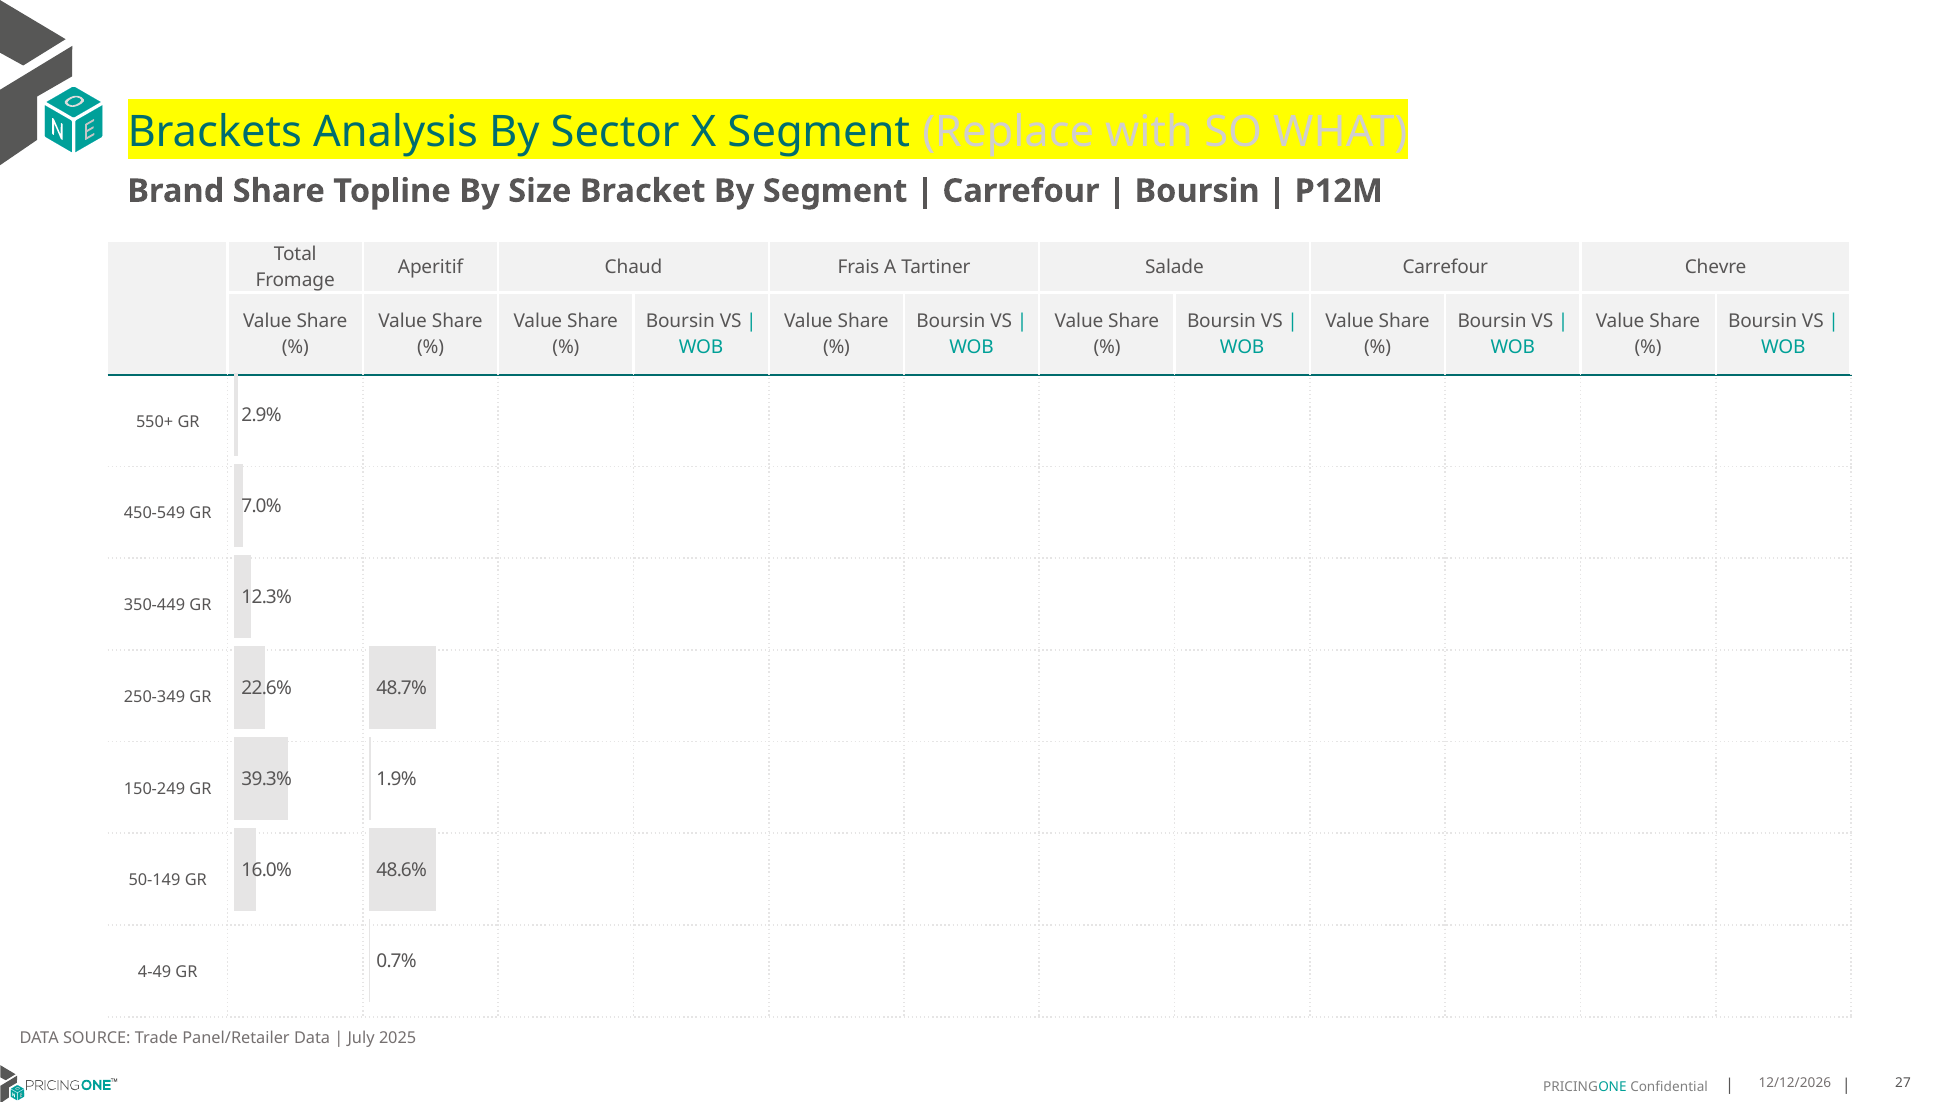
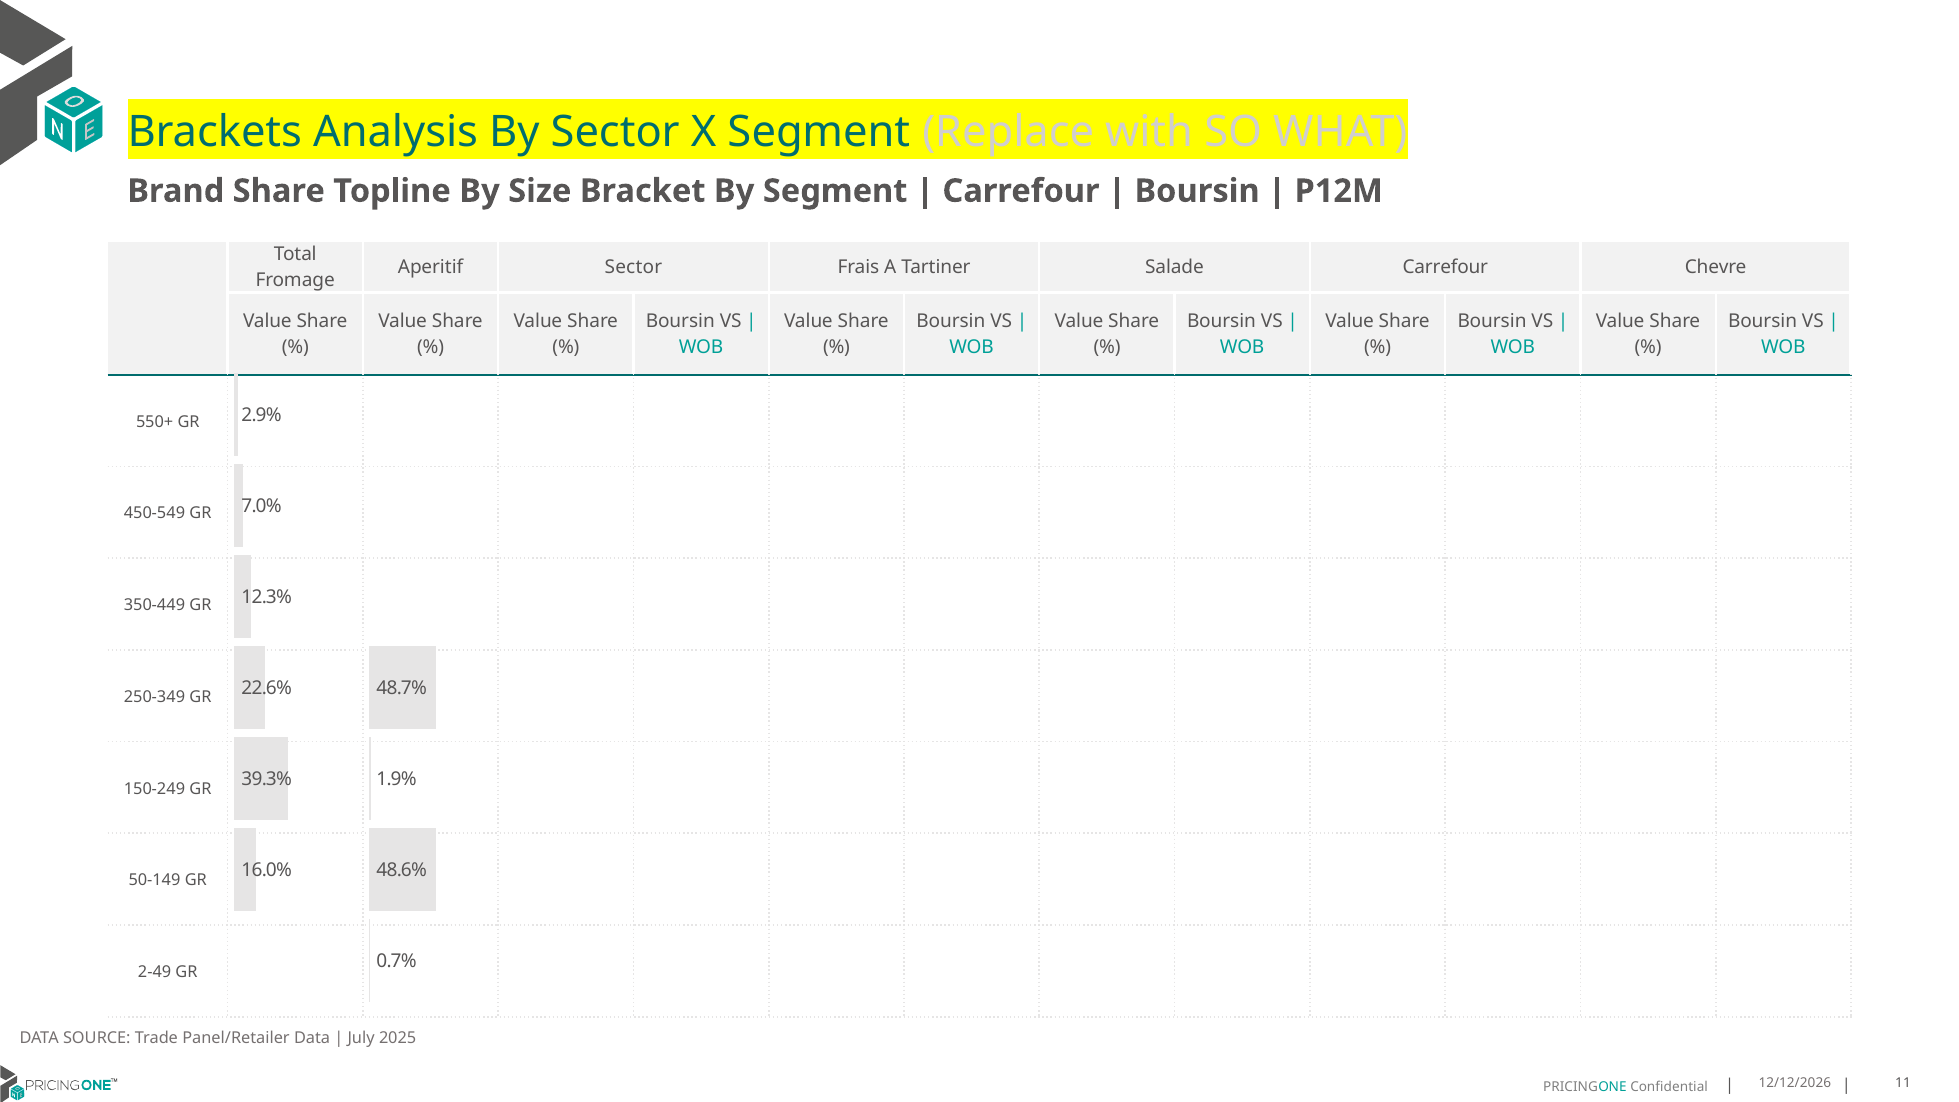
Aperitif Chaud: Chaud -> Sector (633, 268)
4-49: 4-49 -> 2-49 (155, 972)
27: 27 -> 11 (1903, 1083)
